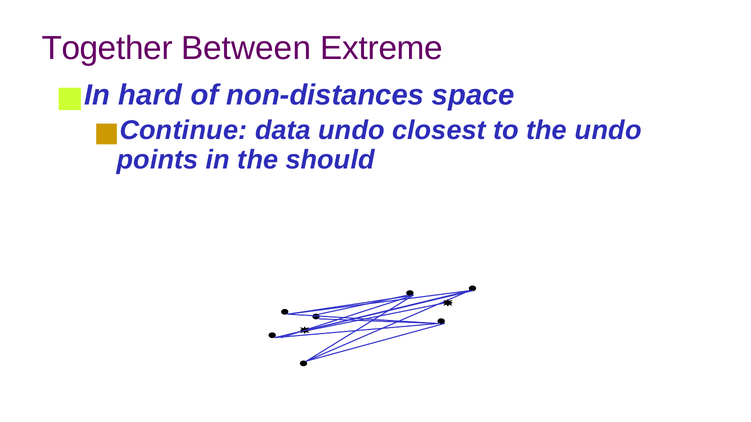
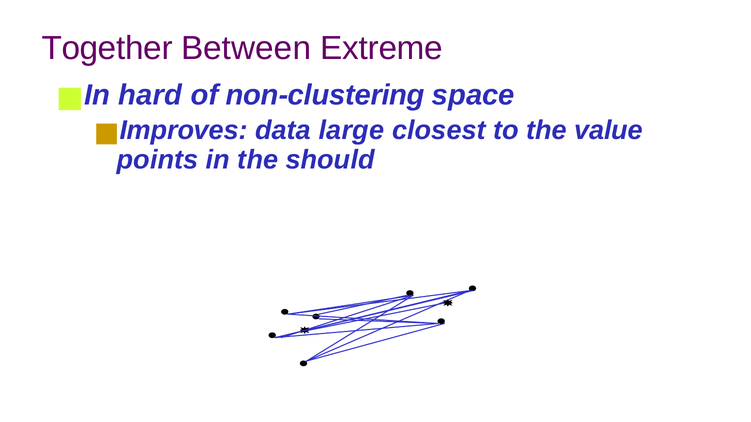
non-distances: non-distances -> non-clustering (325, 95)
Continue: Continue -> Improves (184, 131)
data undo: undo -> large (351, 131)
the undo: undo -> value (609, 131)
